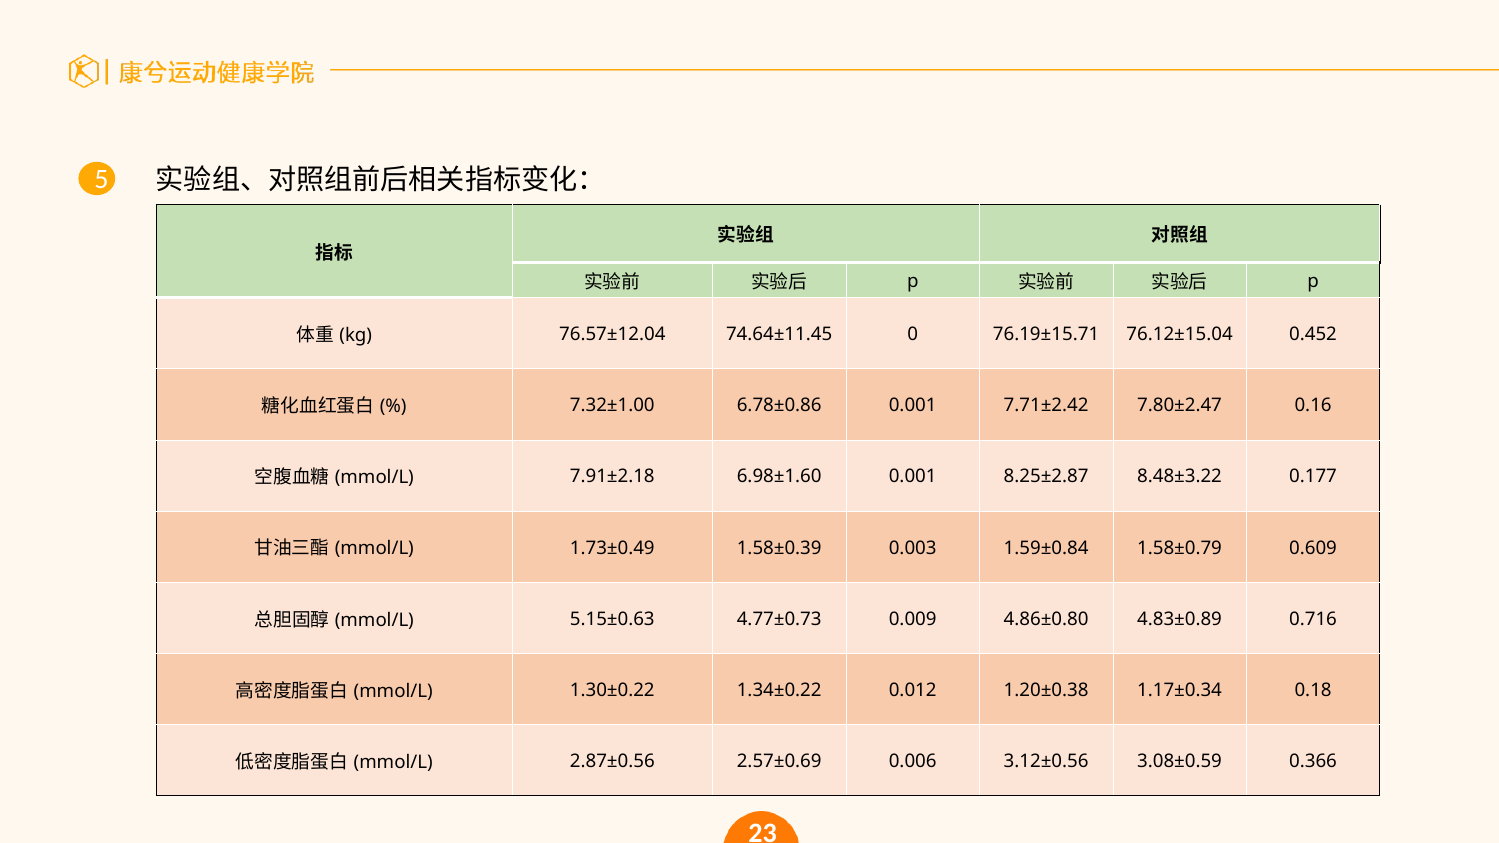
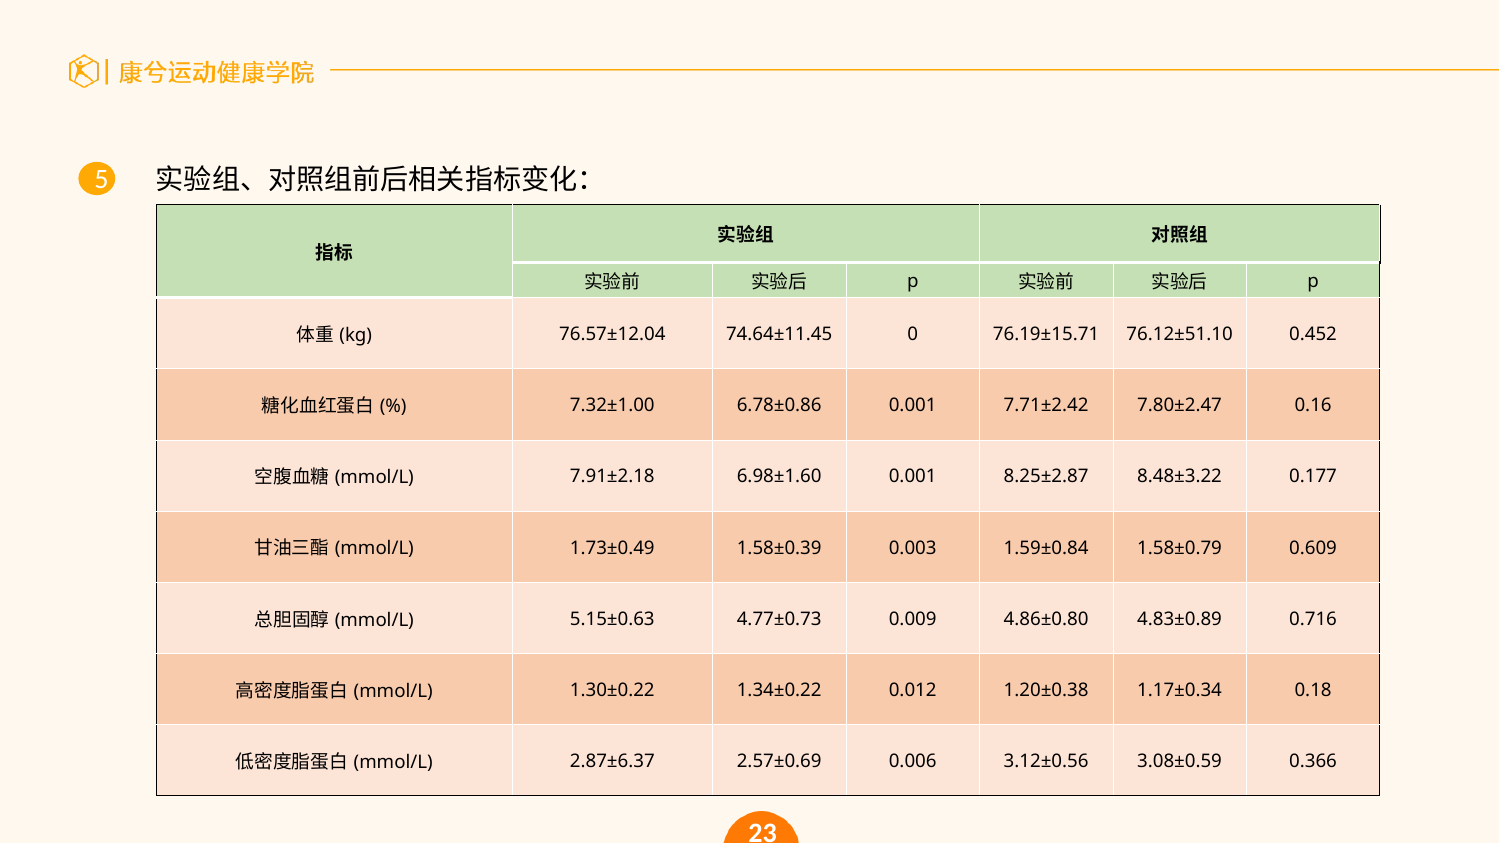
76.12±15.04: 76.12±15.04 -> 76.12±51.10 (1180, 334)
2.87±0.56: 2.87±0.56 -> 2.87±6.37 (612, 762)
